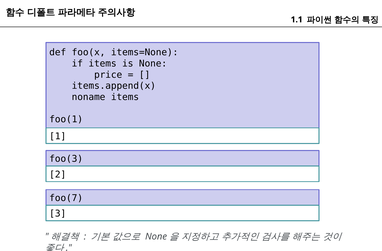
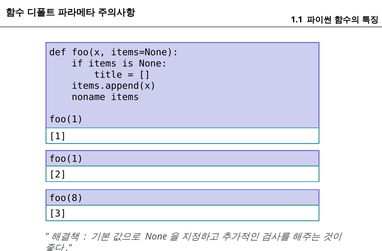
price: price -> title (108, 75)
foo(3: foo(3 -> foo(1 (66, 159)
foo(7: foo(7 -> foo(8 (66, 198)
